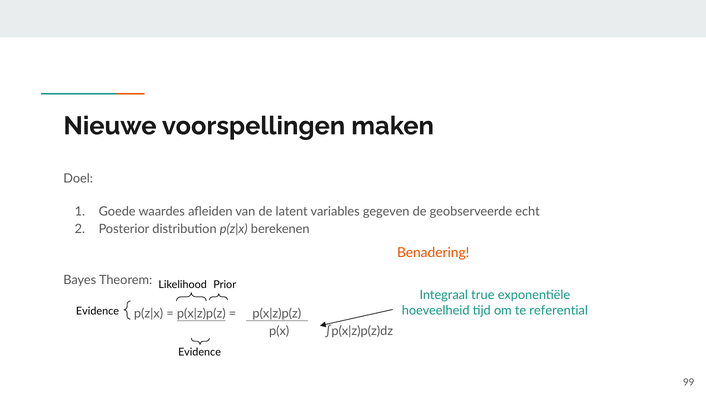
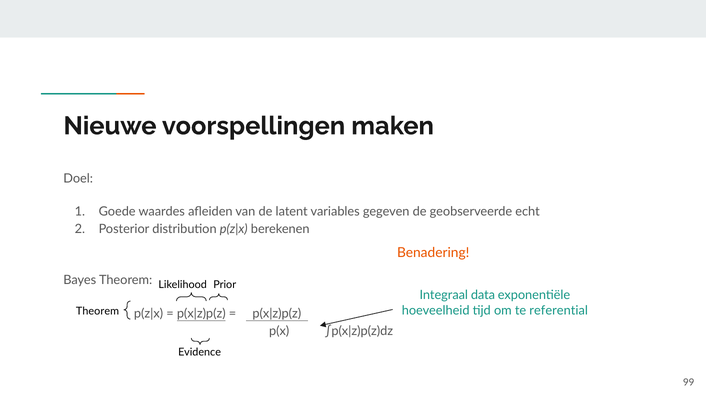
true: true -> data (483, 295)
Evidence: Evidence -> Theorem (97, 311)
